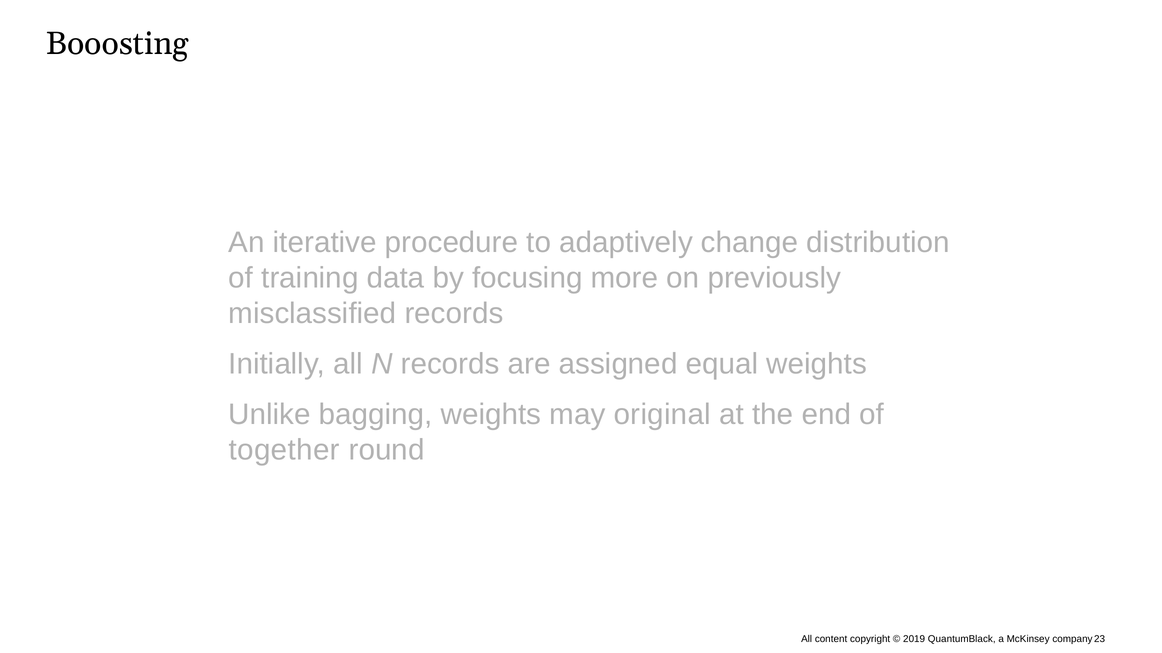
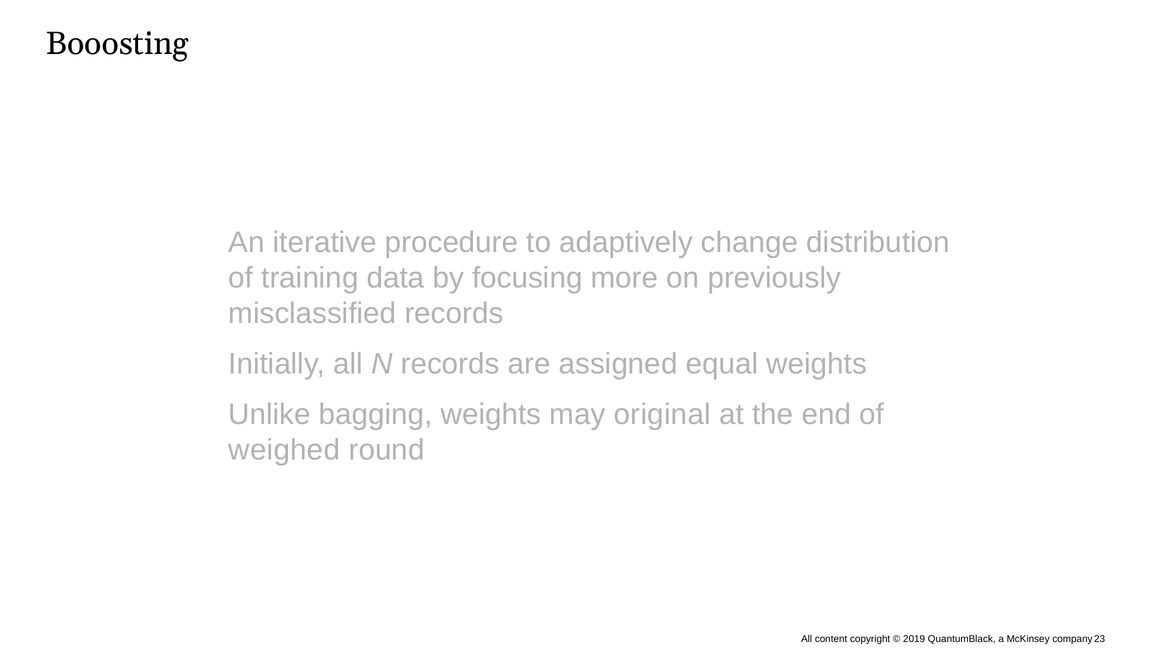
together: together -> weighed (284, 450)
